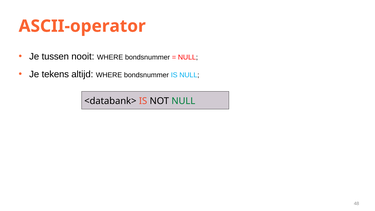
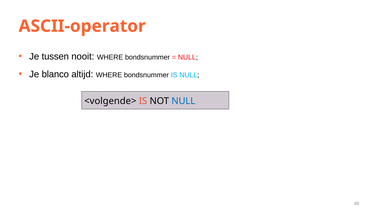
tekens: tekens -> blanco (55, 74)
<databank>: <databank> -> <volgende> (110, 101)
NULL colour: green -> blue (183, 101)
